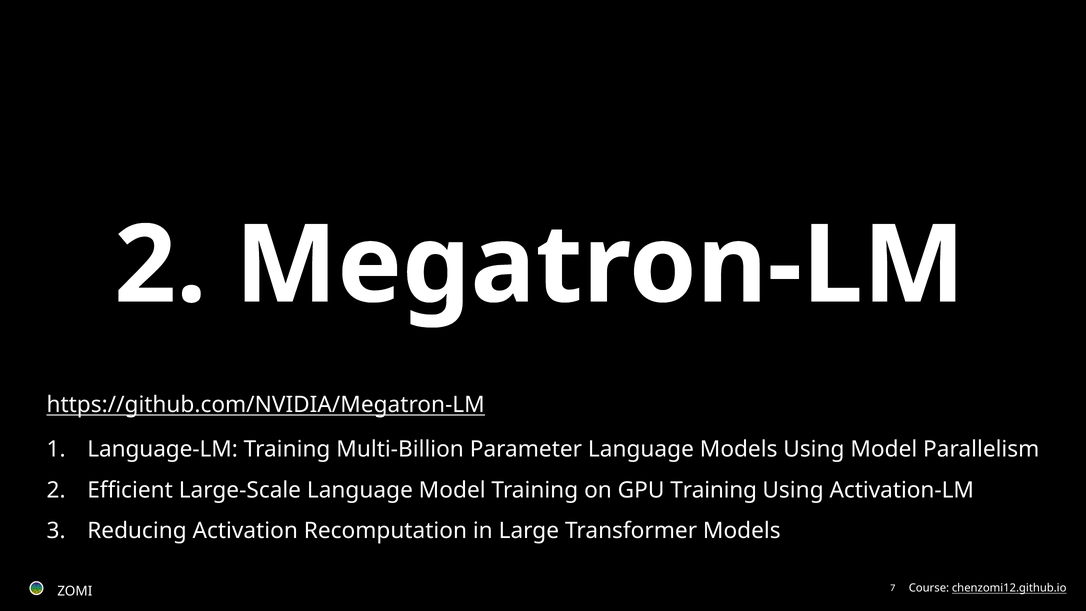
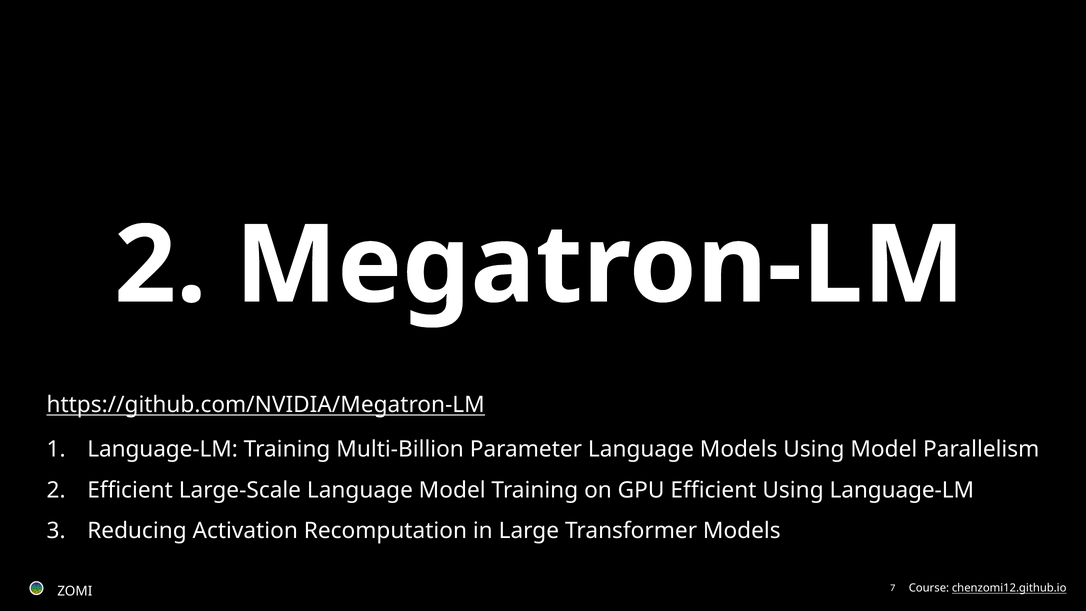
GPU Training: Training -> Efficient (713, 490)
Using Activation-LM: Activation-LM -> Language-LM (902, 490)
